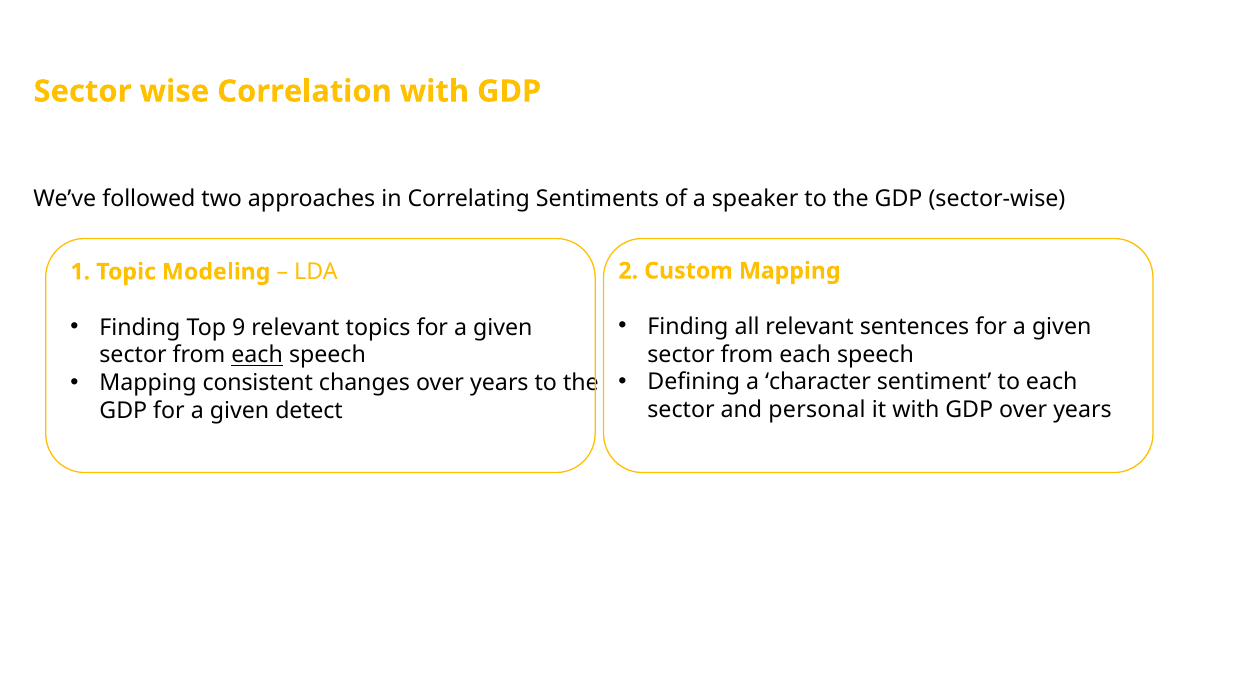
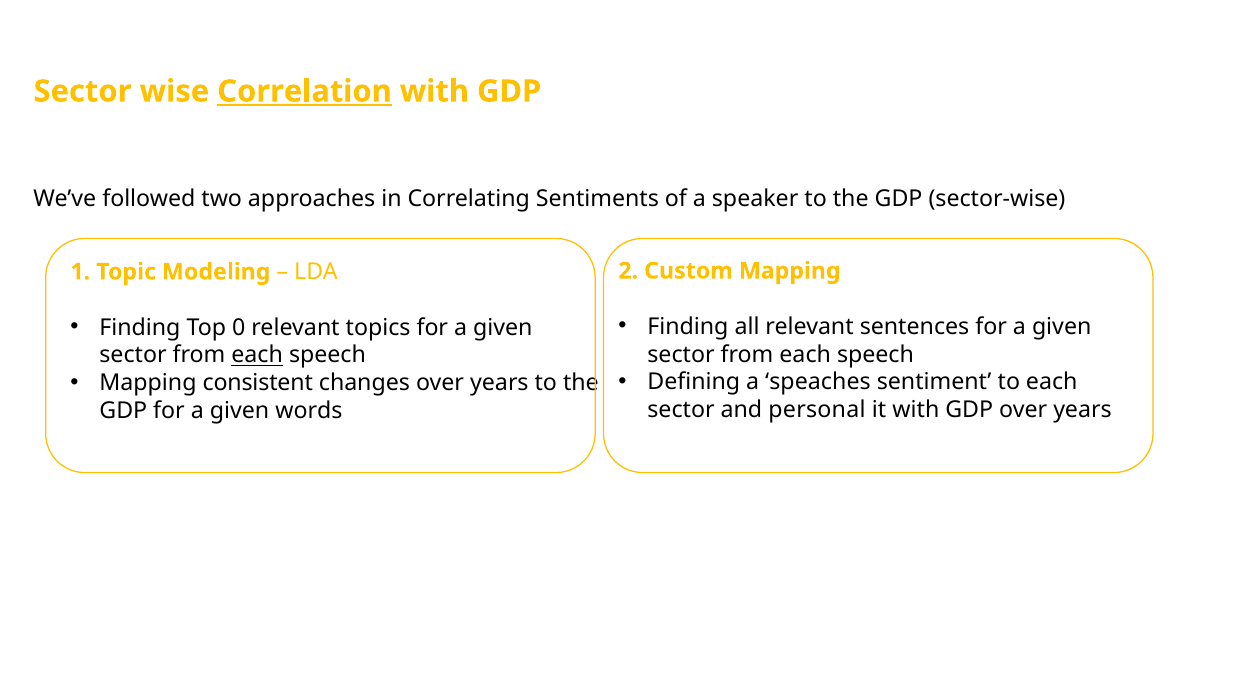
Correlation underline: none -> present (304, 91)
9: 9 -> 0 (239, 327)
character: character -> speaches (818, 382)
detect: detect -> words (309, 411)
